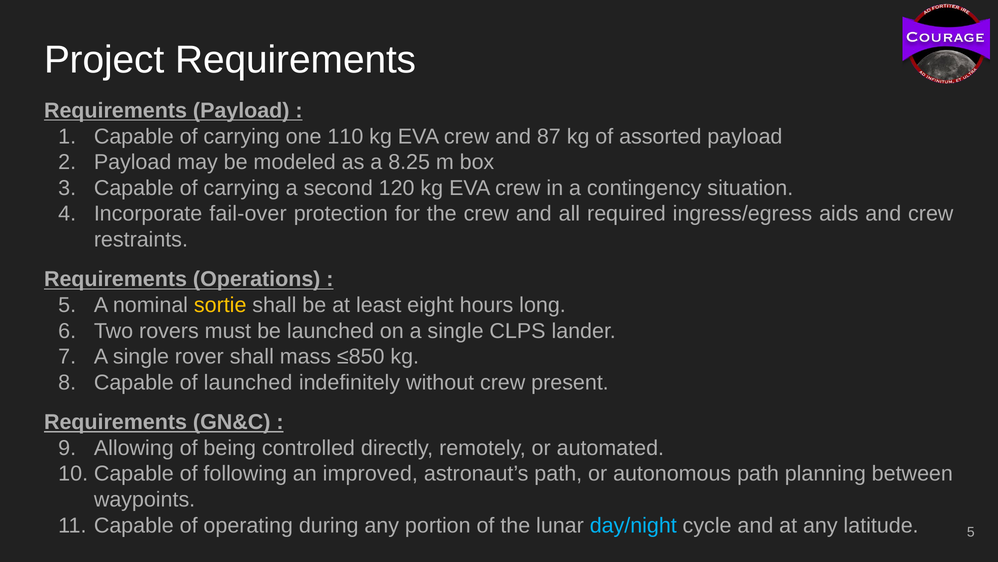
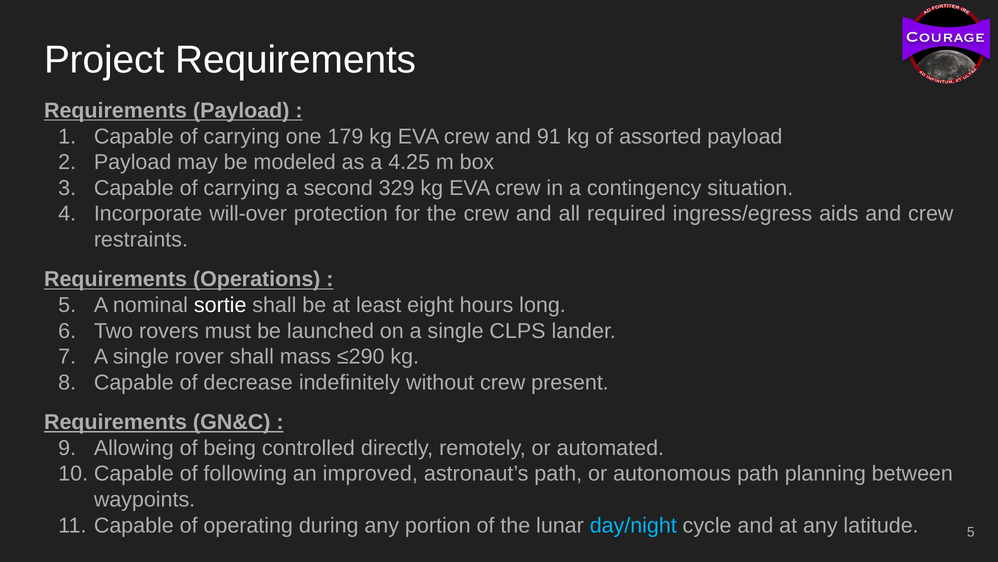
110: 110 -> 179 (345, 136)
87: 87 -> 91 (549, 136)
8.25: 8.25 -> 4.25 (409, 162)
120: 120 -> 329 (397, 188)
fail-over: fail-over -> will-over (248, 214)
sortie colour: yellow -> white (220, 305)
≤850: ≤850 -> ≤290 (361, 356)
of launched: launched -> decrease (248, 382)
